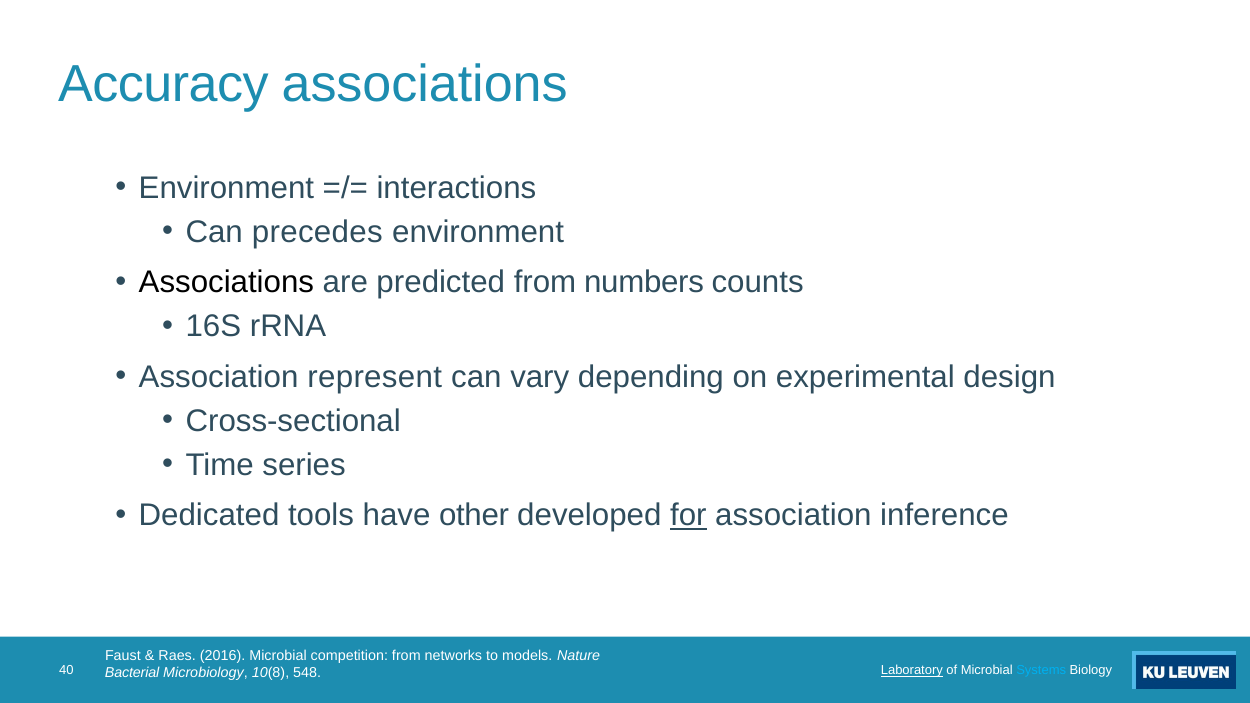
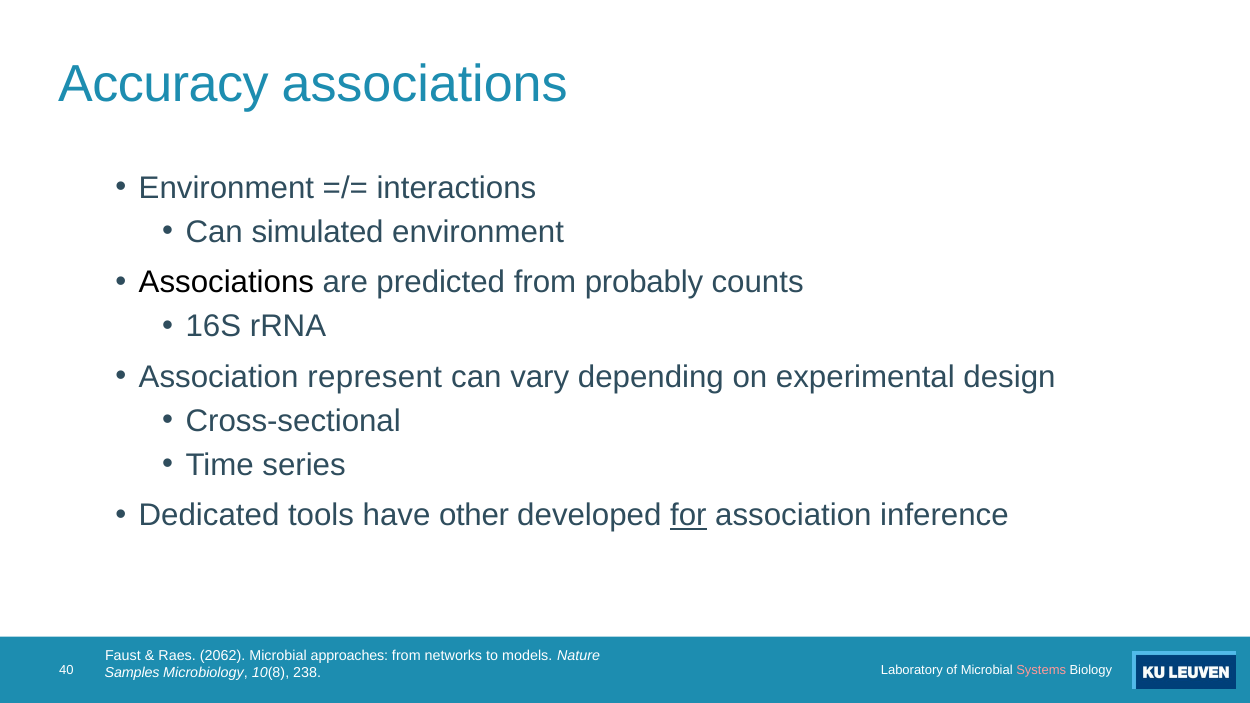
precedes: precedes -> simulated (318, 232)
numbers: numbers -> probably (644, 283)
2016: 2016 -> 2062 (223, 656)
competition: competition -> approaches (349, 656)
Laboratory underline: present -> none (912, 671)
Systems colour: light blue -> pink (1041, 671)
Bacterial: Bacterial -> Samples (132, 673)
548: 548 -> 238 (307, 673)
